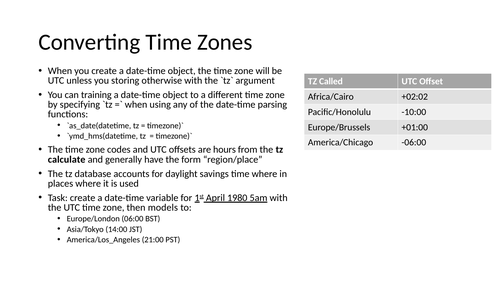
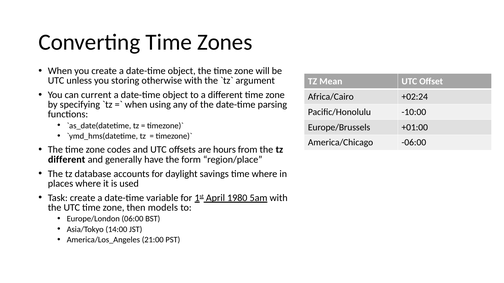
Called: Called -> Mean (331, 81)
training: training -> current (96, 95)
+02:02: +02:02 -> +02:24 (415, 97)
calculate: calculate -> different (67, 160)
